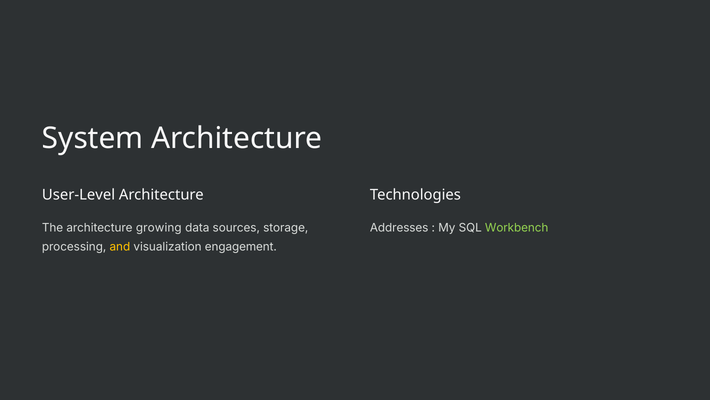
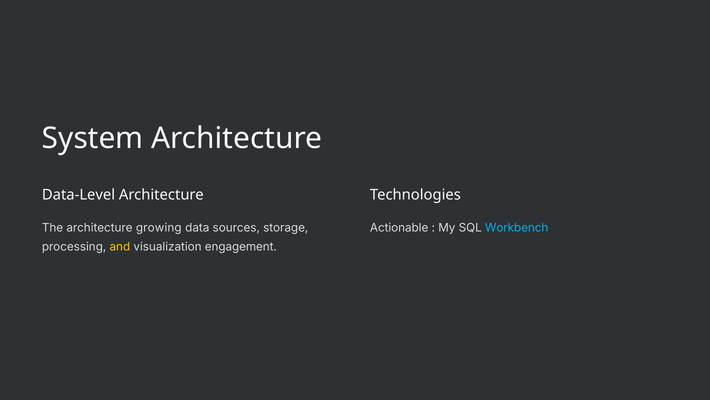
User-Level: User-Level -> Data-Level (79, 195)
Addresses: Addresses -> Actionable (399, 227)
Workbench colour: light green -> light blue (517, 227)
